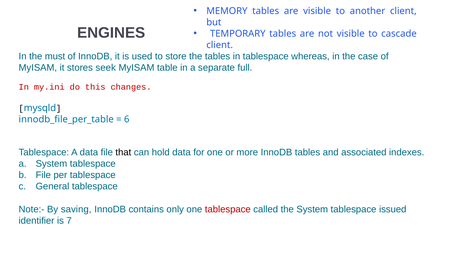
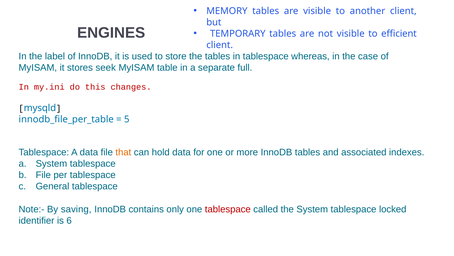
cascade: cascade -> efficient (399, 34)
must: must -> label (55, 56)
6: 6 -> 5 (127, 119)
that colour: black -> orange (123, 152)
issued: issued -> locked (393, 209)
7: 7 -> 6 (69, 220)
